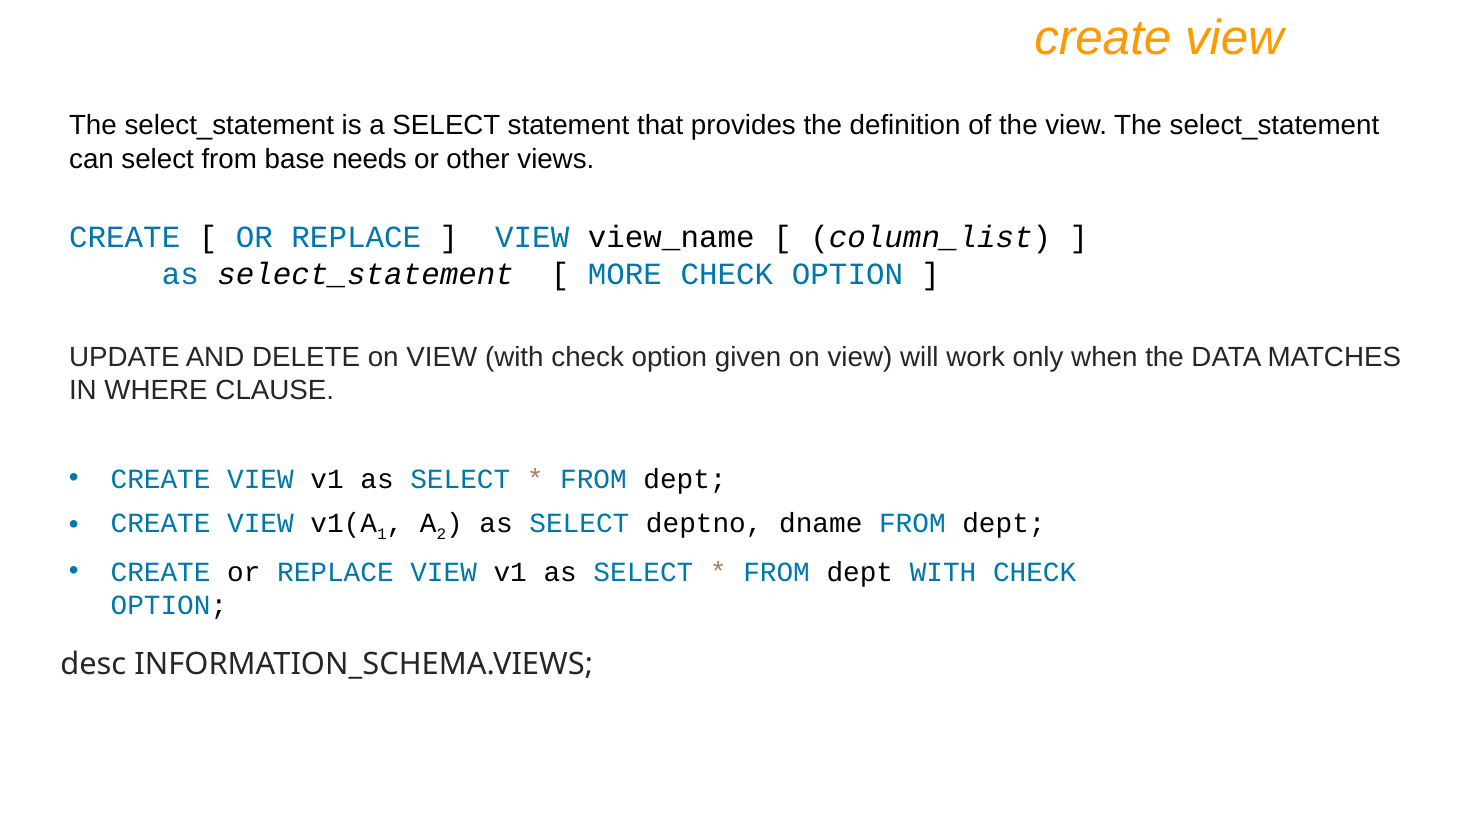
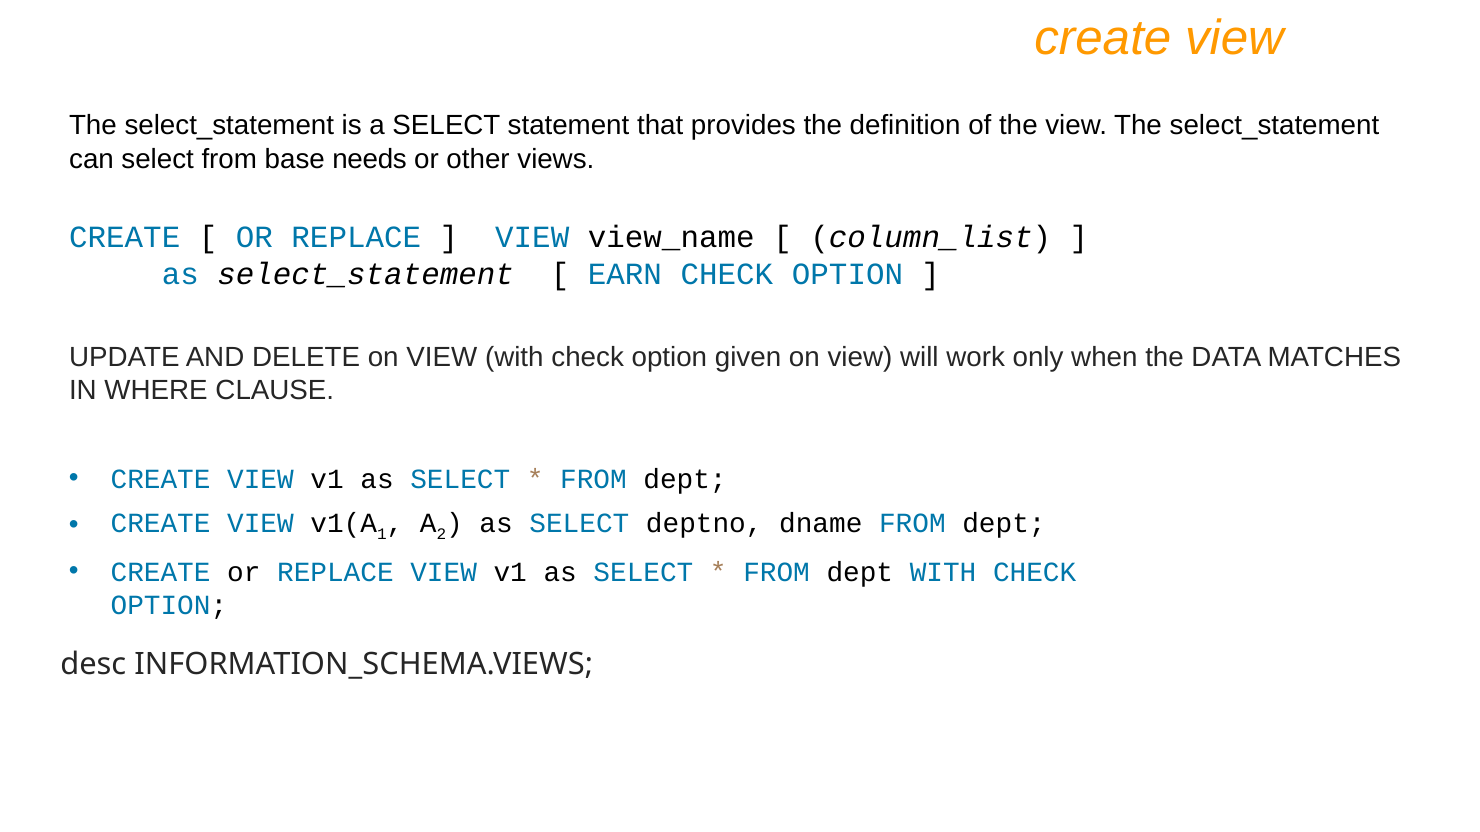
MORE: MORE -> EARN (625, 274)
